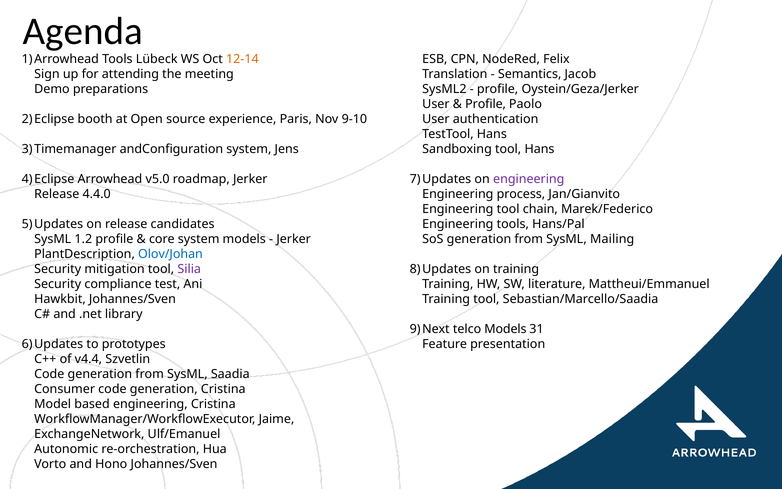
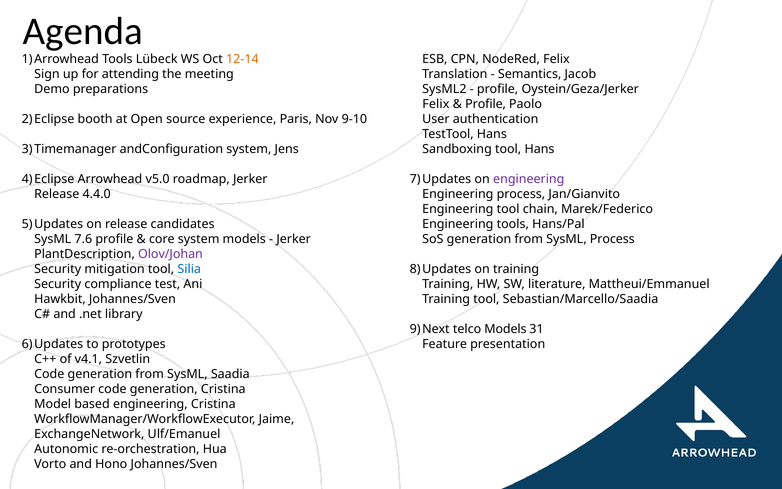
User: User -> Felix (436, 104)
1.2: 1.2 -> 7.6 (83, 239)
SysML Mailing: Mailing -> Process (612, 239)
Olov/Johan colour: blue -> purple (170, 254)
Silia colour: purple -> blue (189, 269)
v4.4: v4.4 -> v4.1 (88, 359)
